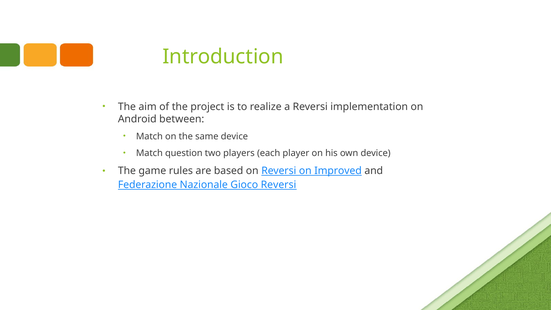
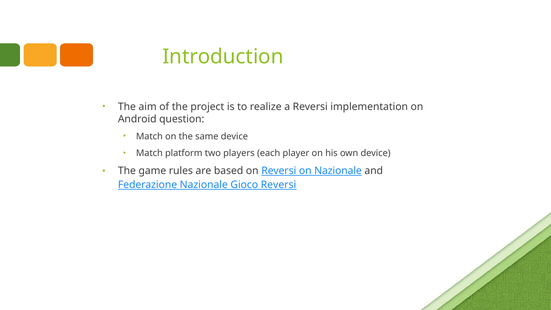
between: between -> question (182, 119)
question: question -> platform (184, 153)
on Improved: Improved -> Nazionale (338, 171)
